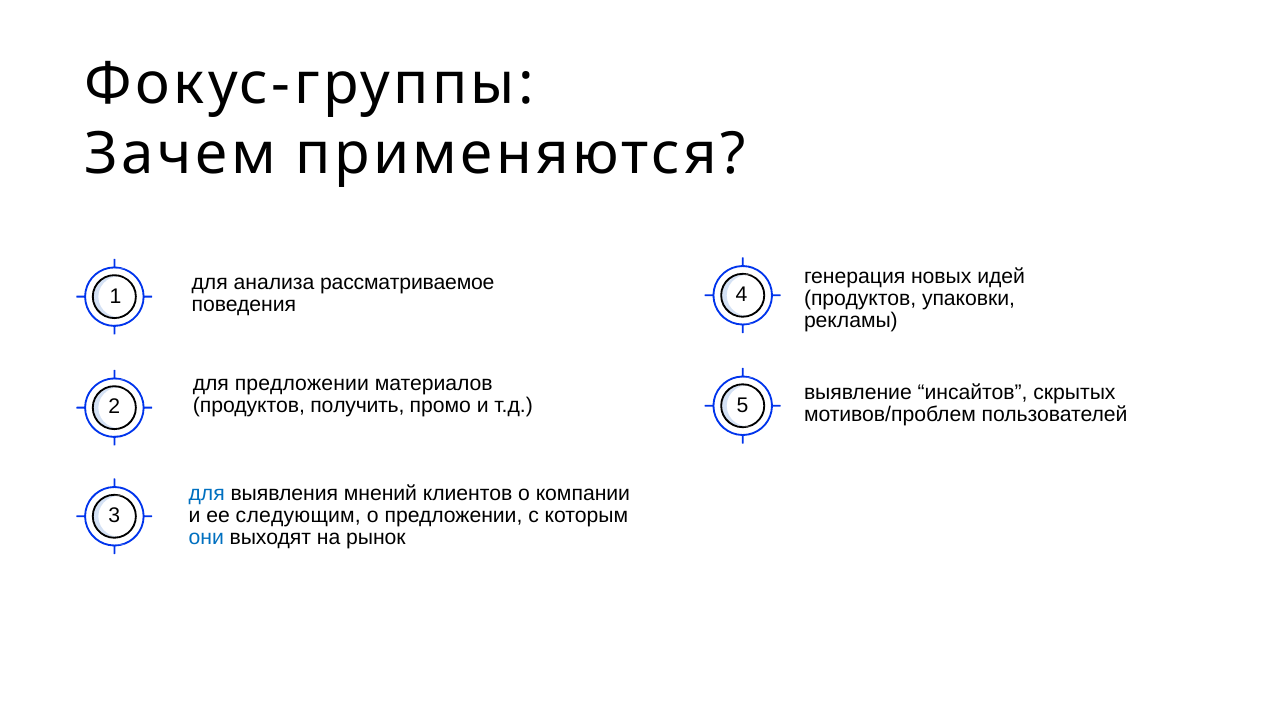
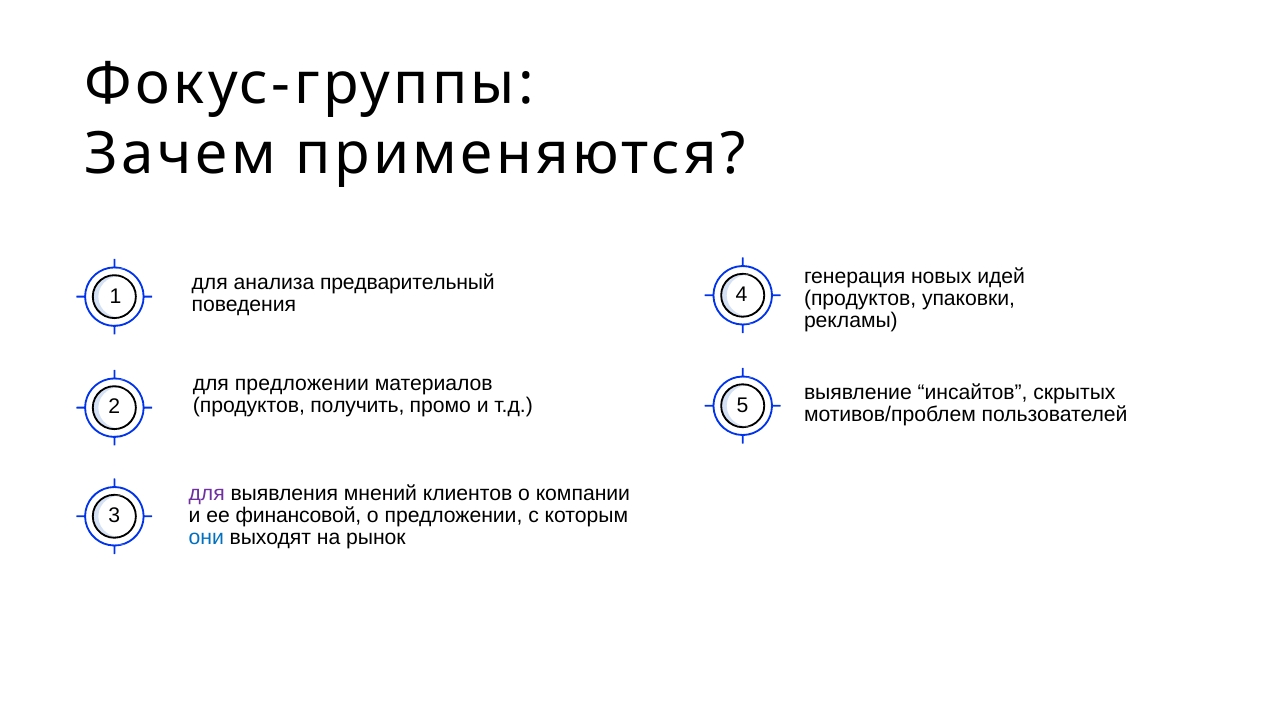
рассматриваемое: рассматриваемое -> предварительный (407, 283)
для colour: blue -> purple (207, 494)
следующим: следующим -> финансовой (298, 516)
